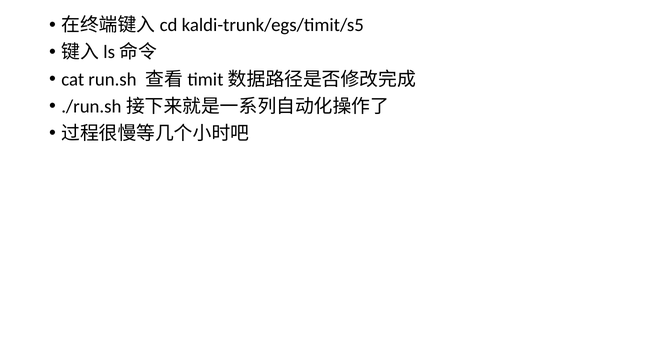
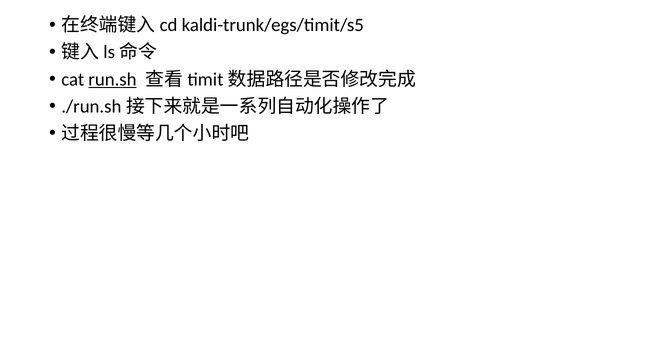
run.sh underline: none -> present (112, 79)
